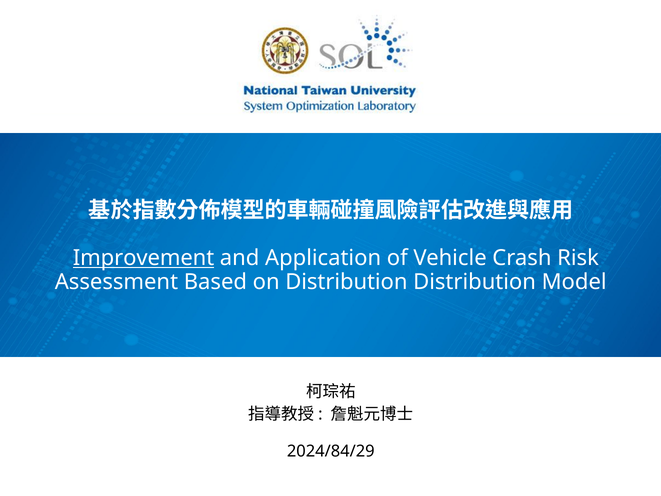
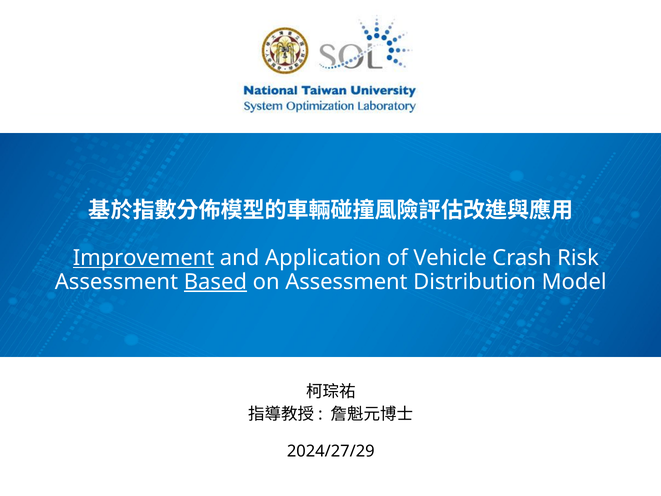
Based underline: none -> present (215, 282)
on Distribution: Distribution -> Assessment (346, 282)
2024/84/29: 2024/84/29 -> 2024/27/29 (331, 451)
